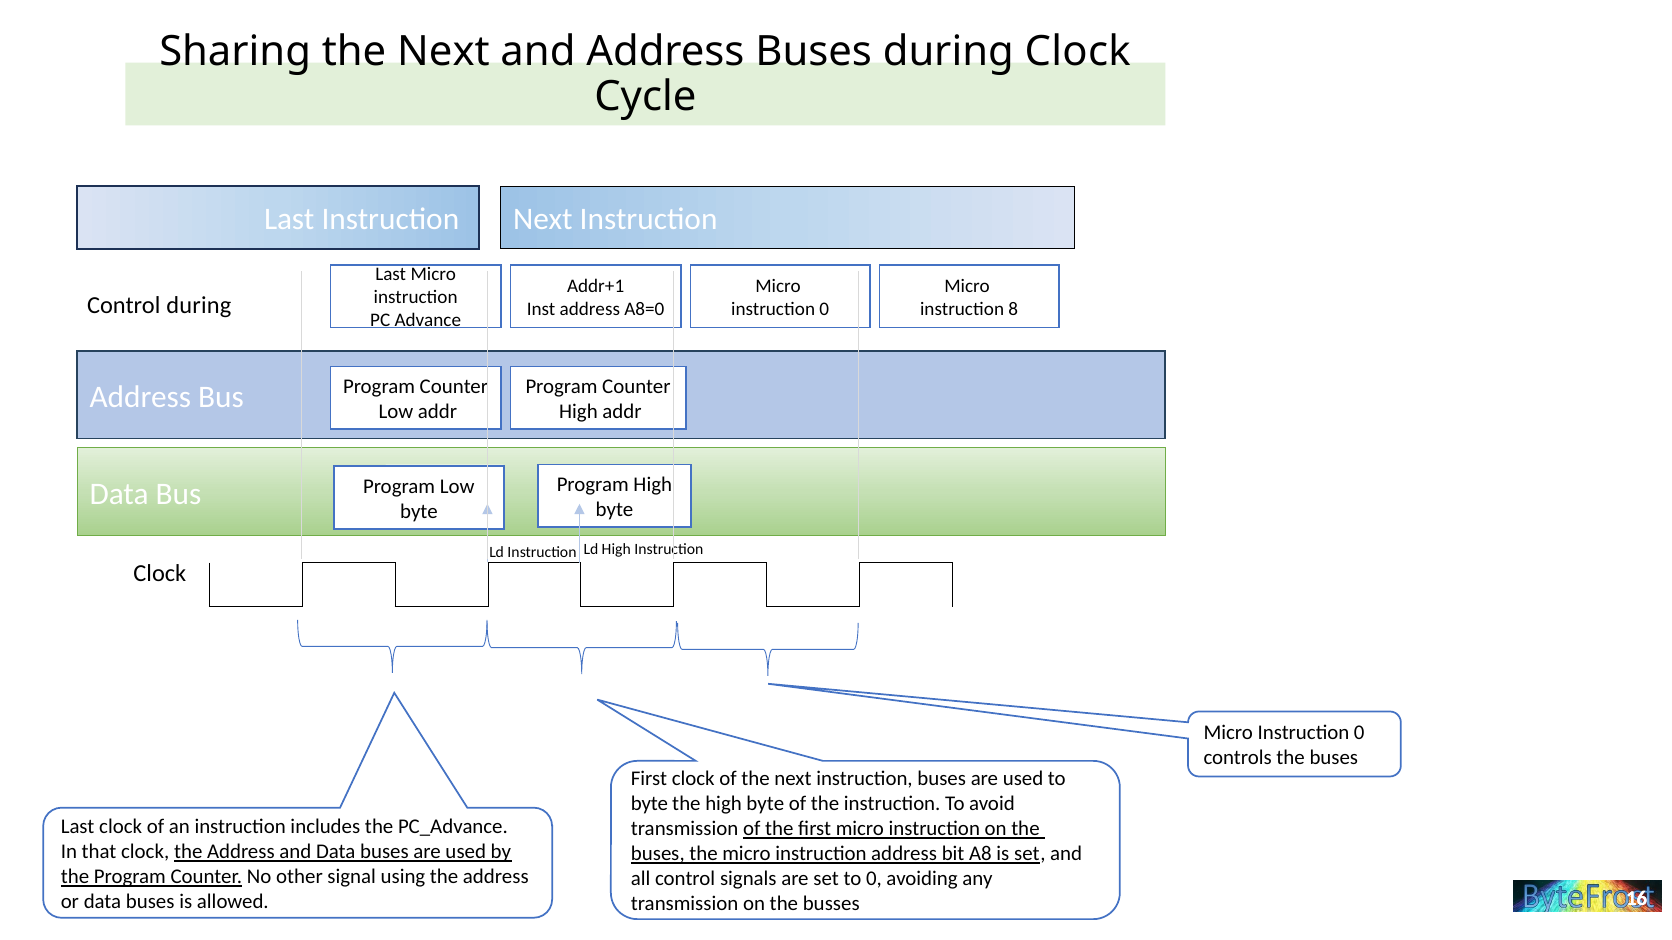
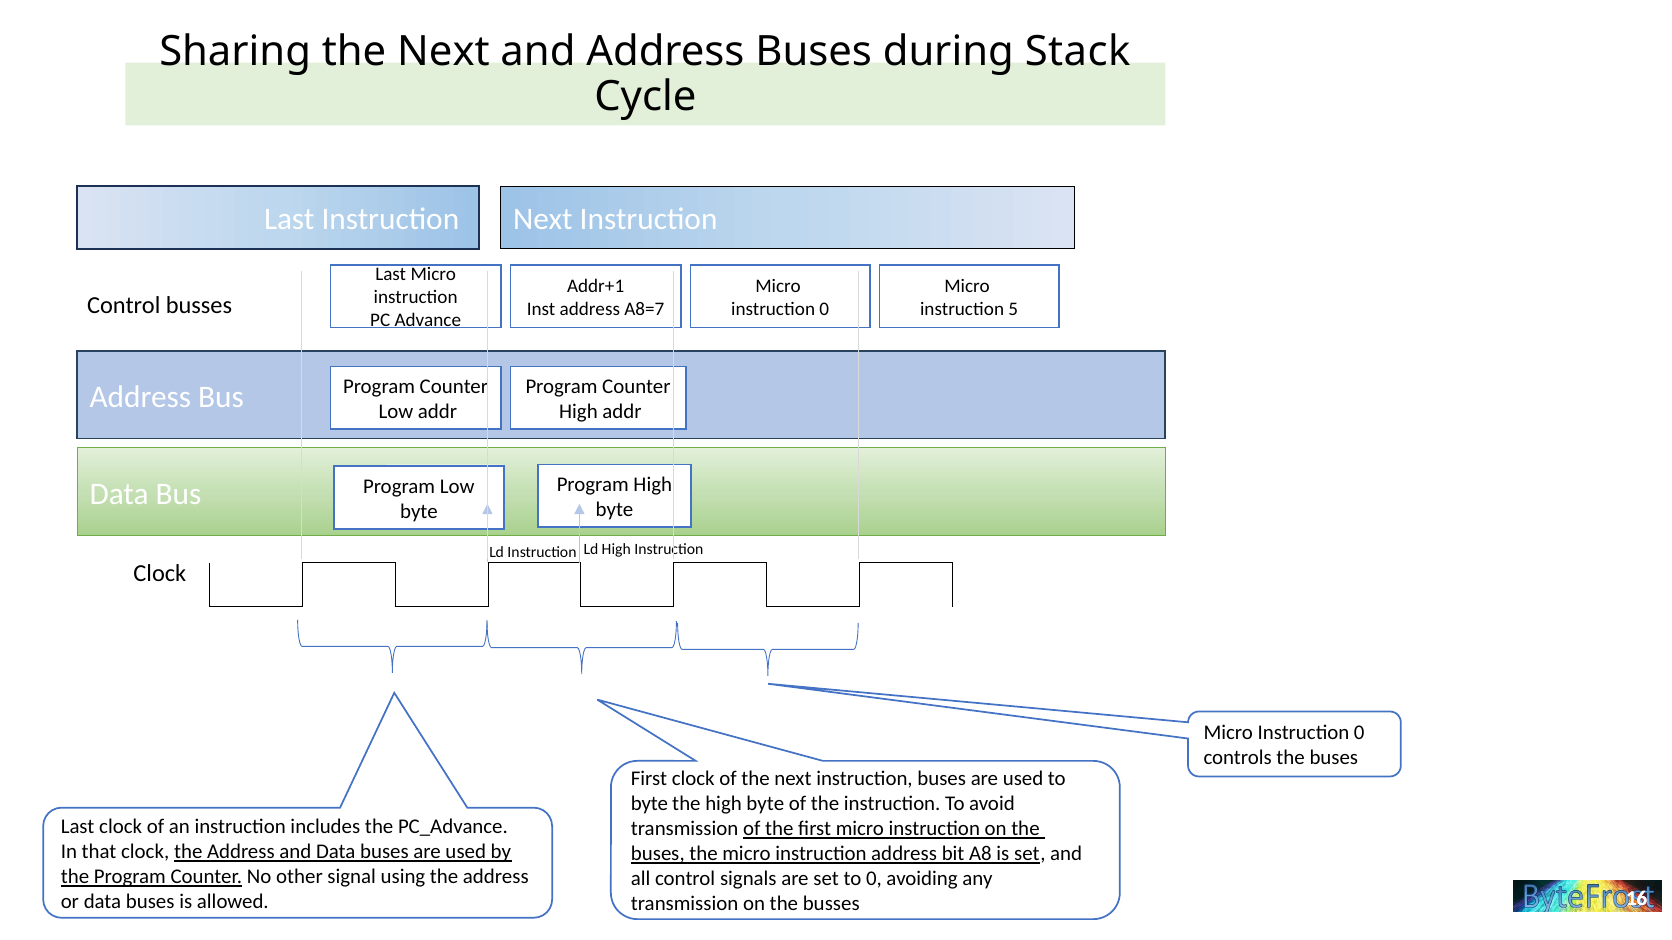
Buses during Clock: Clock -> Stack (1078, 51)
Control during: during -> busses (199, 305)
A8=0: A8=0 -> A8=7 (644, 309)
8: 8 -> 5 (1013, 309)
